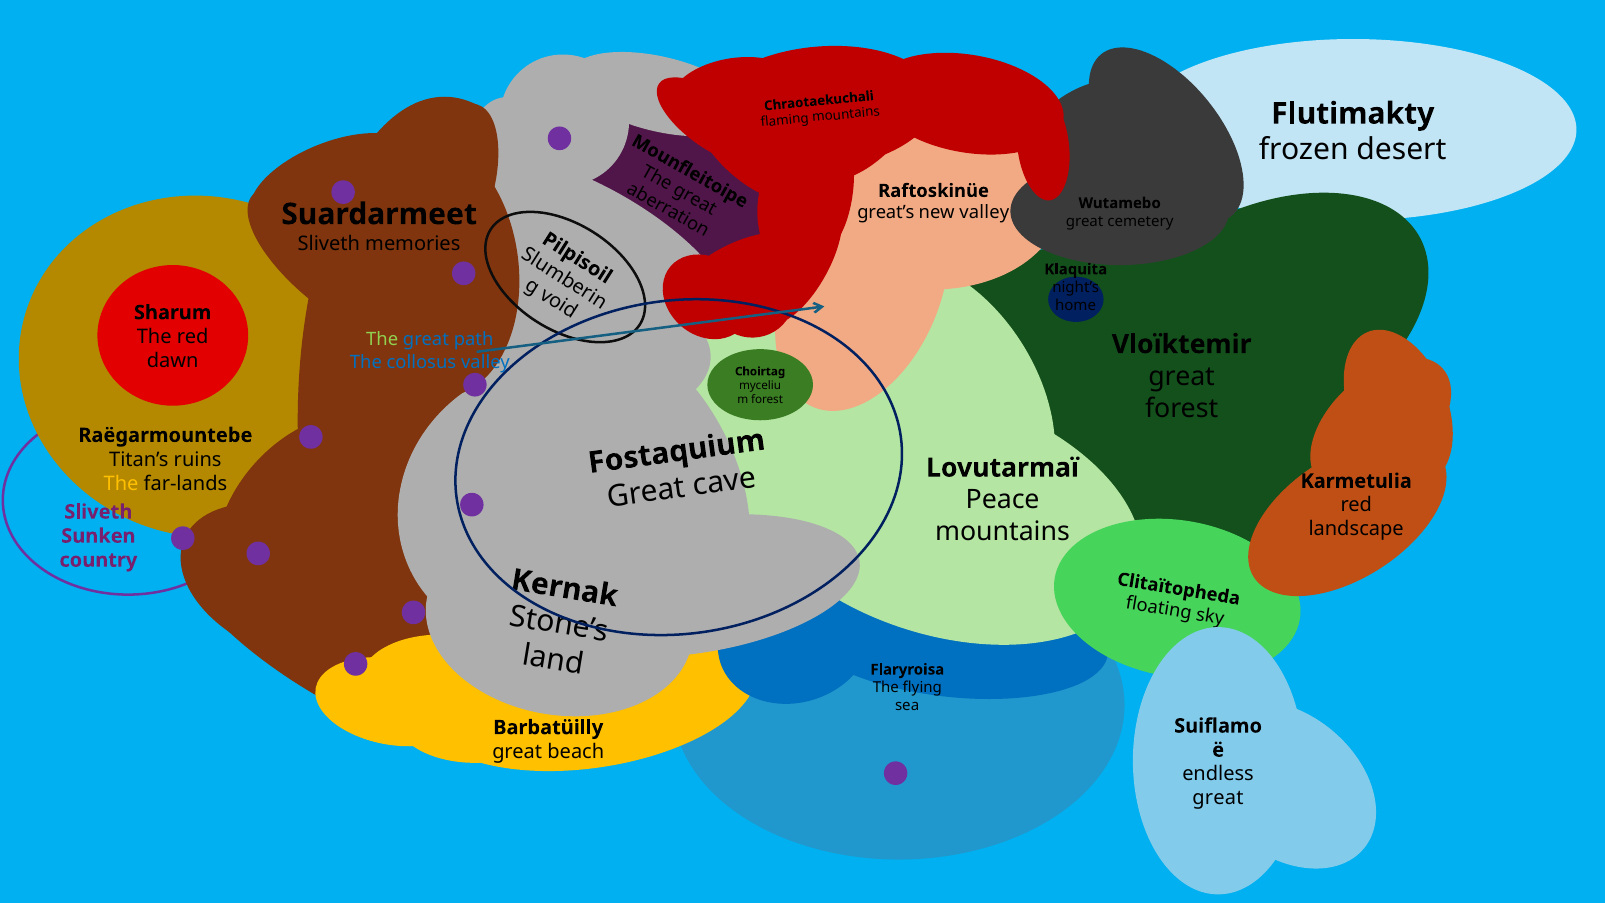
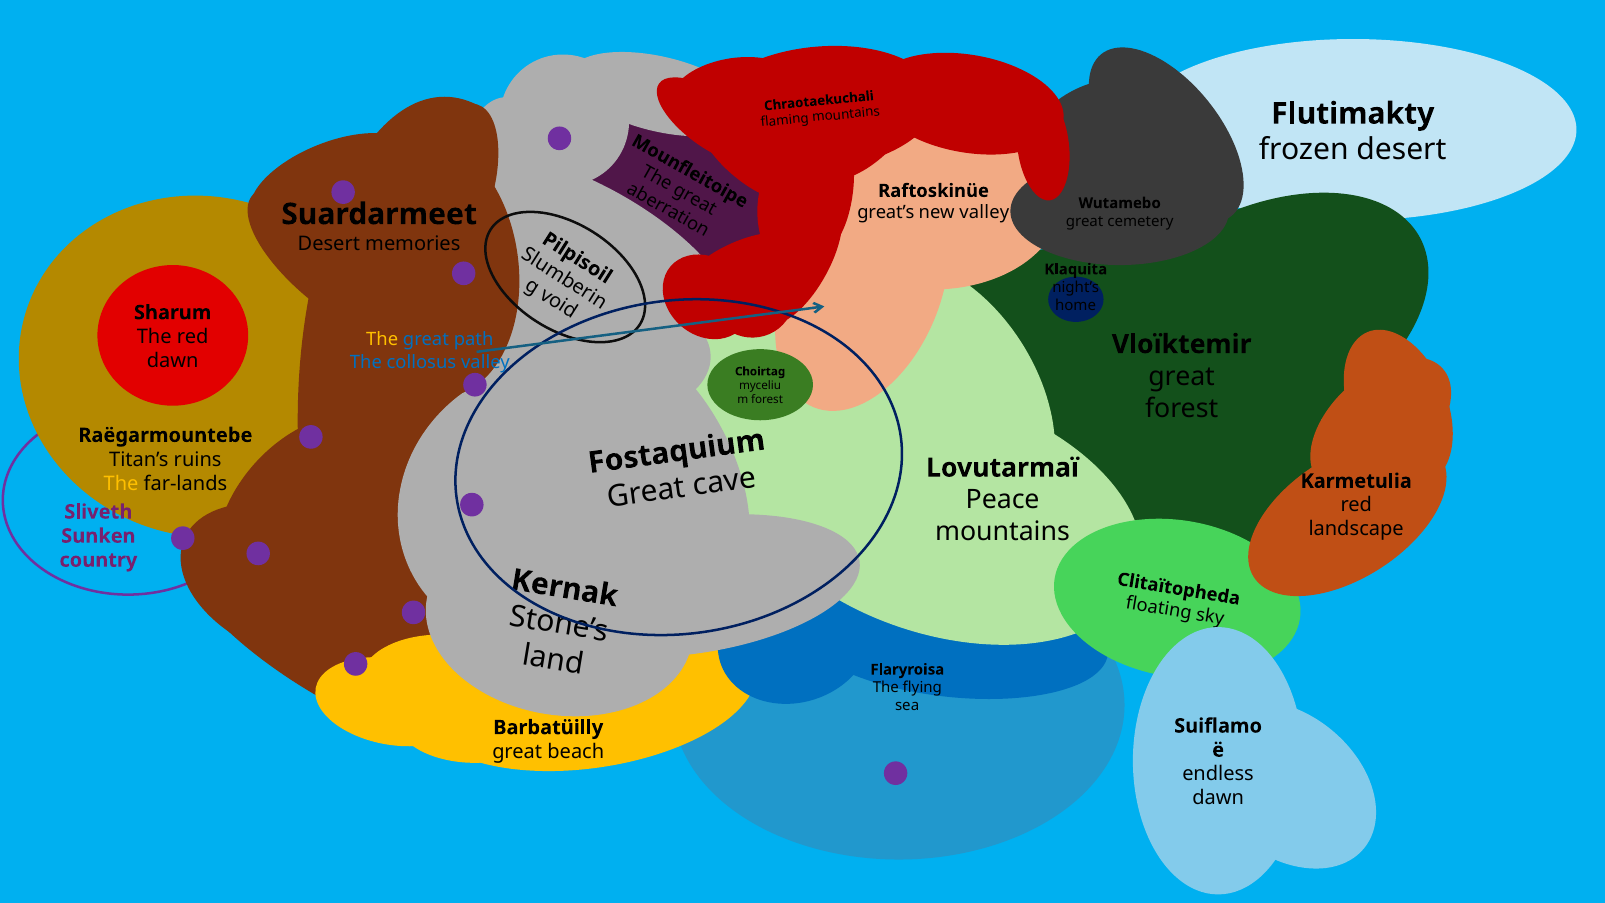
Sliveth: Sliveth -> Desert (329, 244)
The colour: light green -> yellow (382, 340)
great: great -> dawn (1218, 798)
